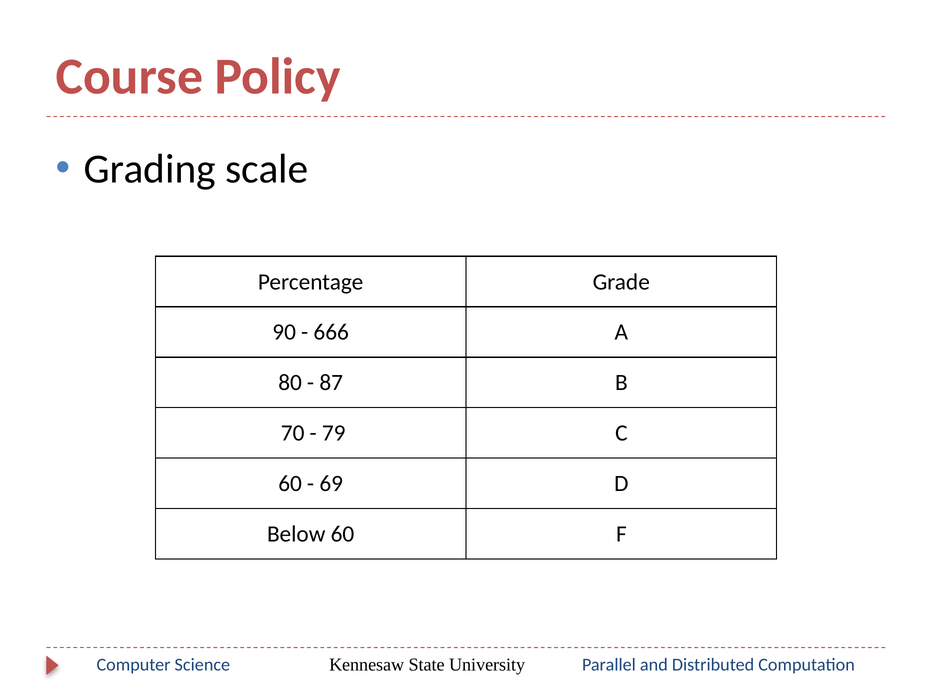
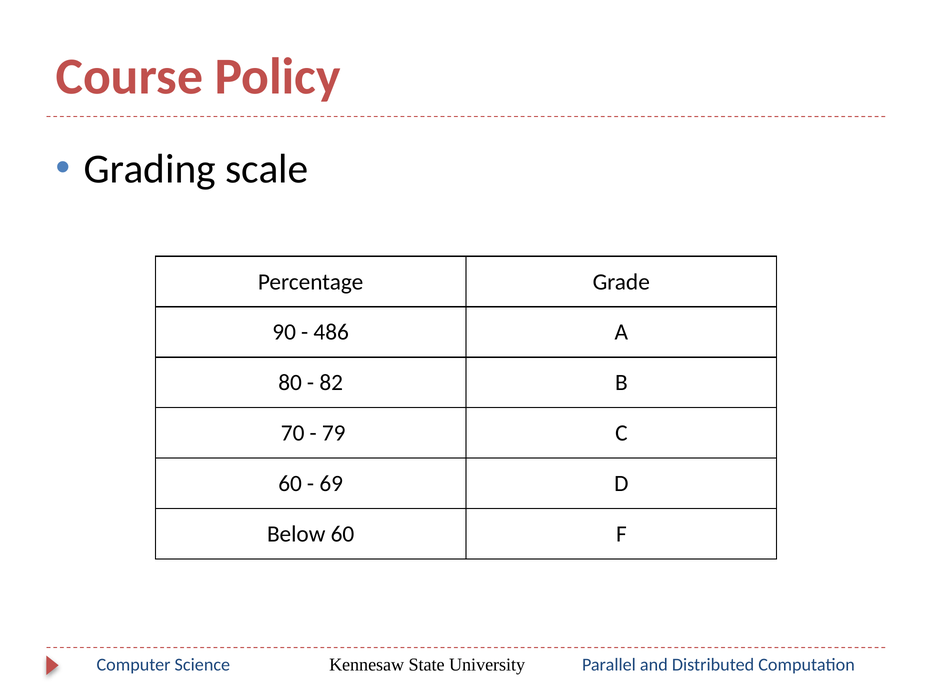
666: 666 -> 486 (331, 332)
87: 87 -> 82 (331, 383)
